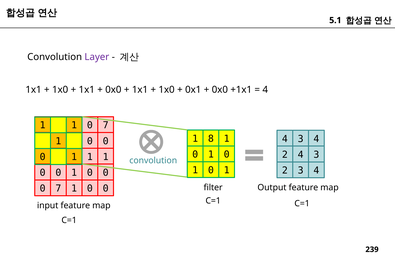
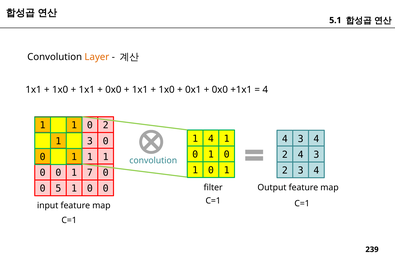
Layer colour: purple -> orange (97, 57)
1 0 7: 7 -> 2 (106, 125)
8: 8 -> 4 (211, 138)
0: 0 -> 3 (90, 141)
0 0 1 0: 0 -> 7 (90, 172)
7: 7 -> 5 (58, 188)
